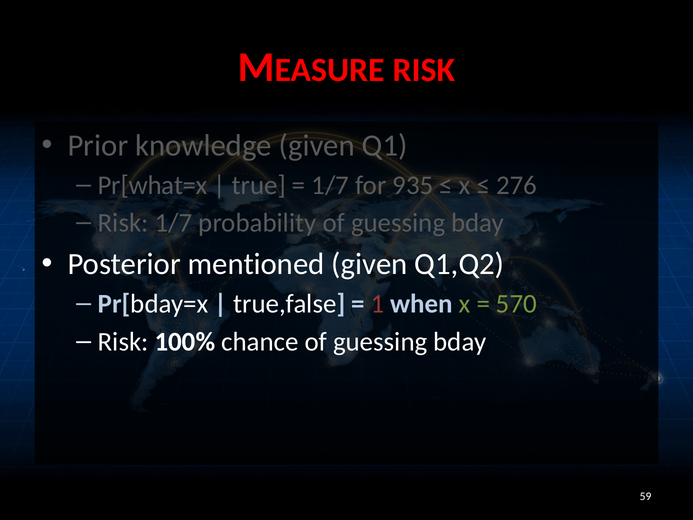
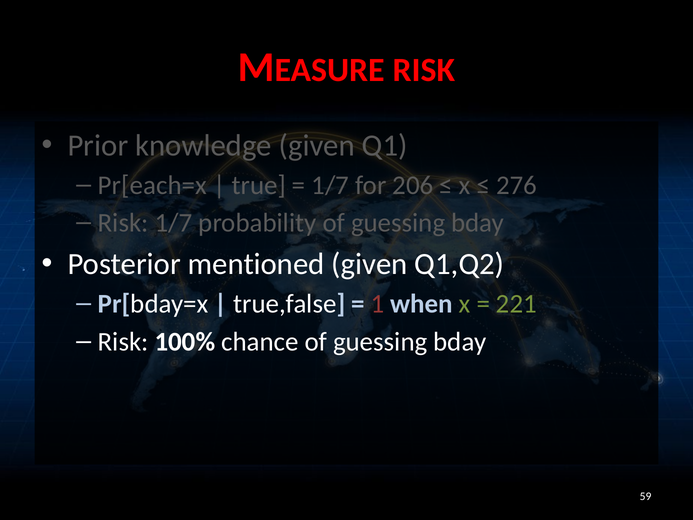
Pr[what=x: Pr[what=x -> Pr[each=x (153, 185)
935: 935 -> 206 (413, 185)
570: 570 -> 221 (516, 304)
